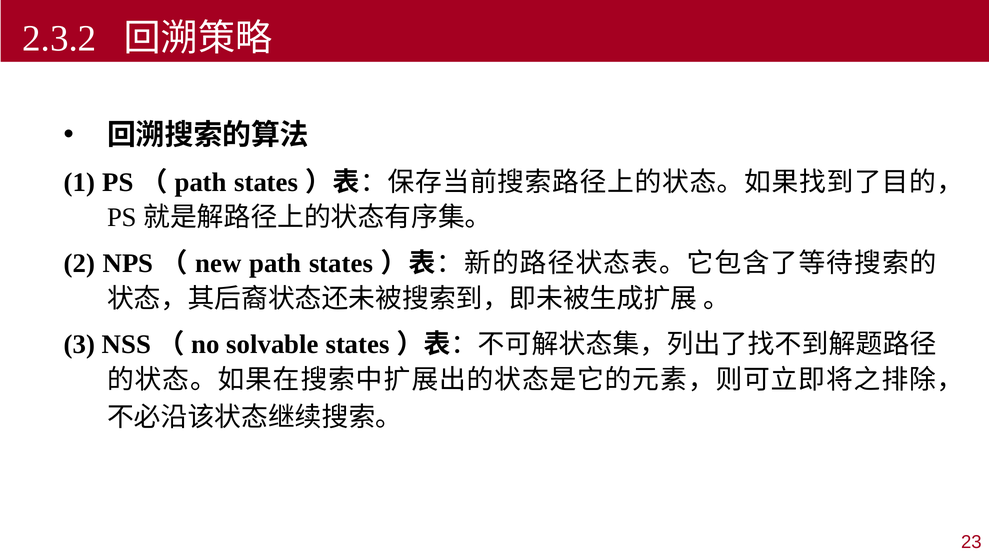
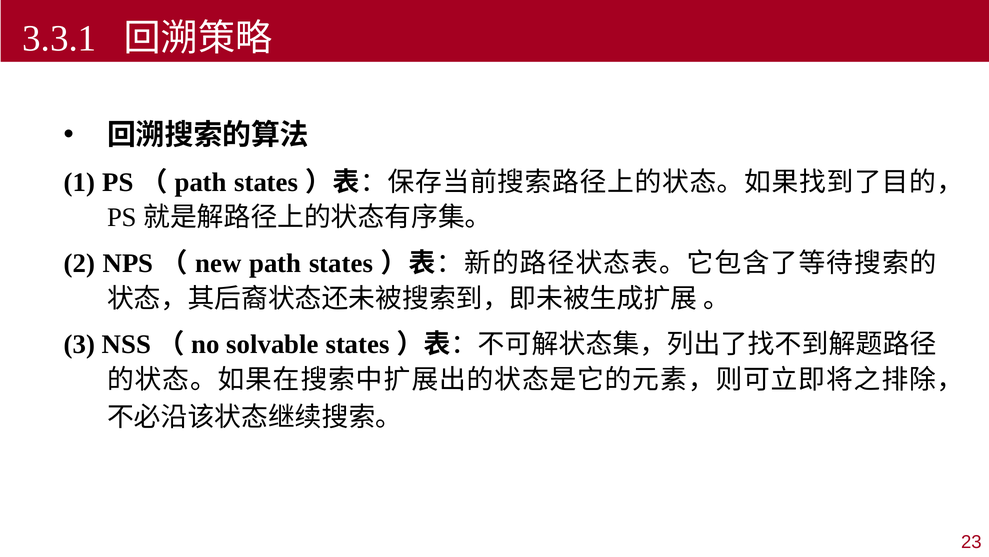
2.3.2: 2.3.2 -> 3.3.1 (59, 38)
